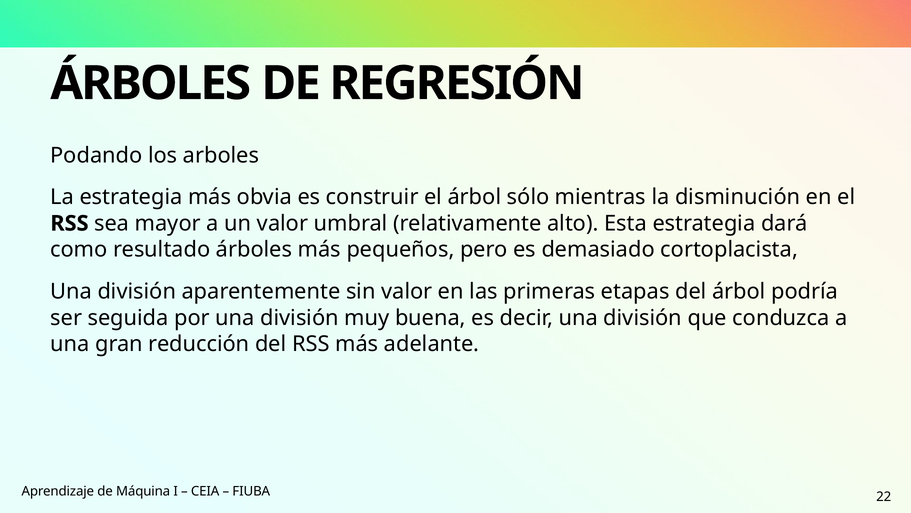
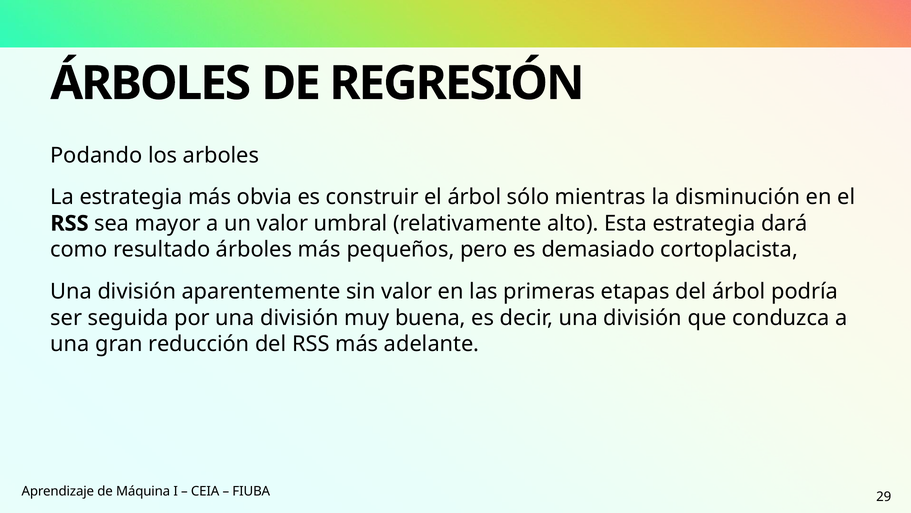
22: 22 -> 29 (884, 497)
